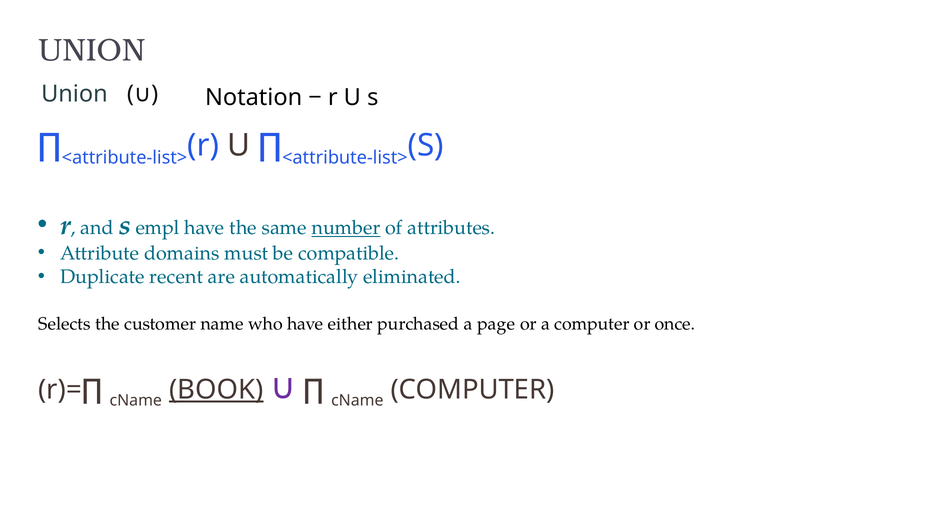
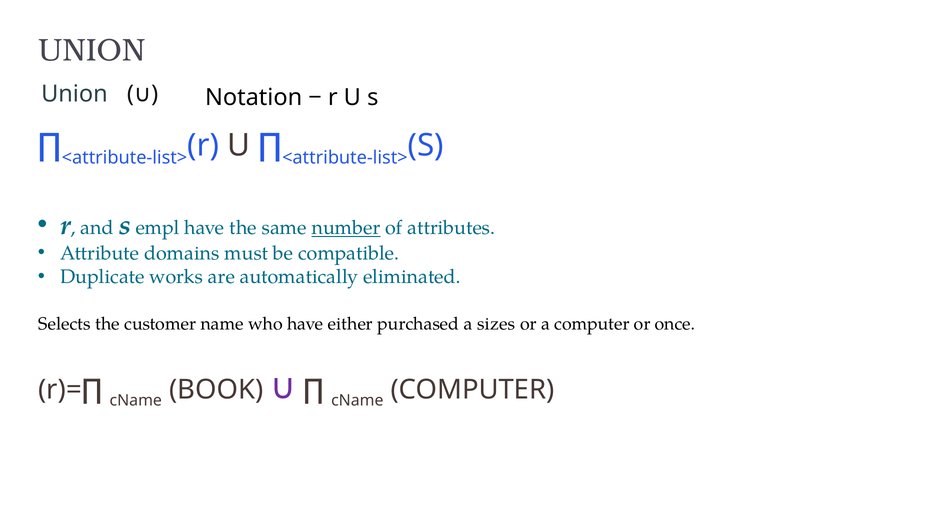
recent: recent -> works (176, 277)
page: page -> sizes (496, 324)
BOOK underline: present -> none (216, 390)
